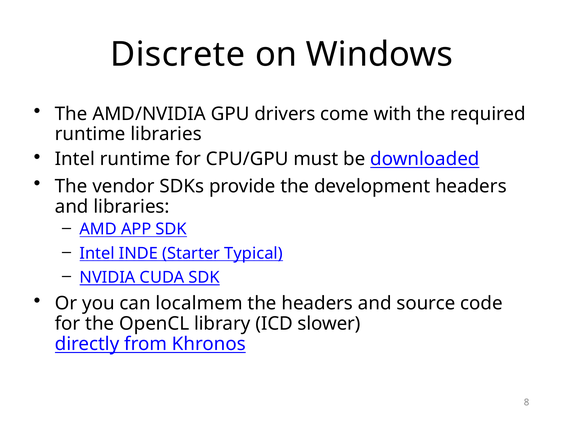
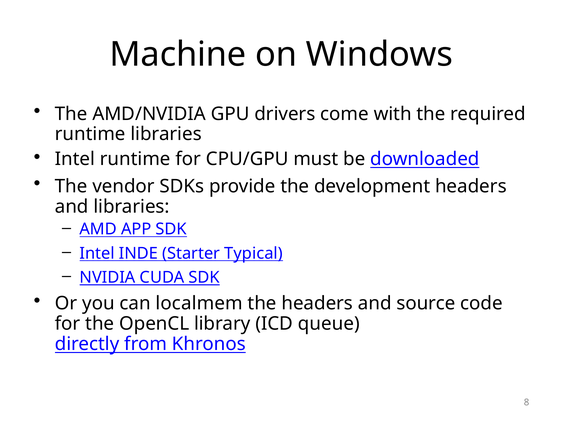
Discrete: Discrete -> Machine (178, 55)
slower: slower -> queue (329, 324)
